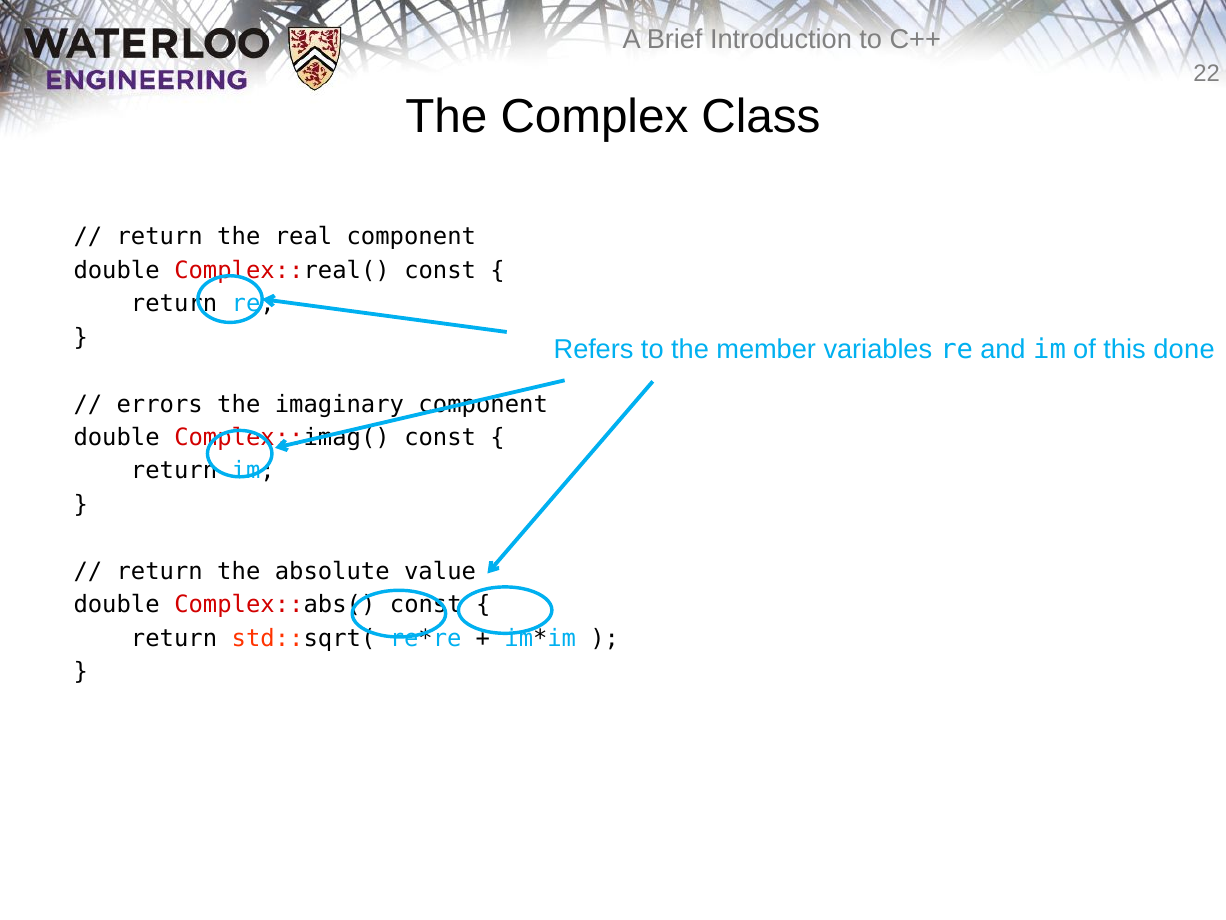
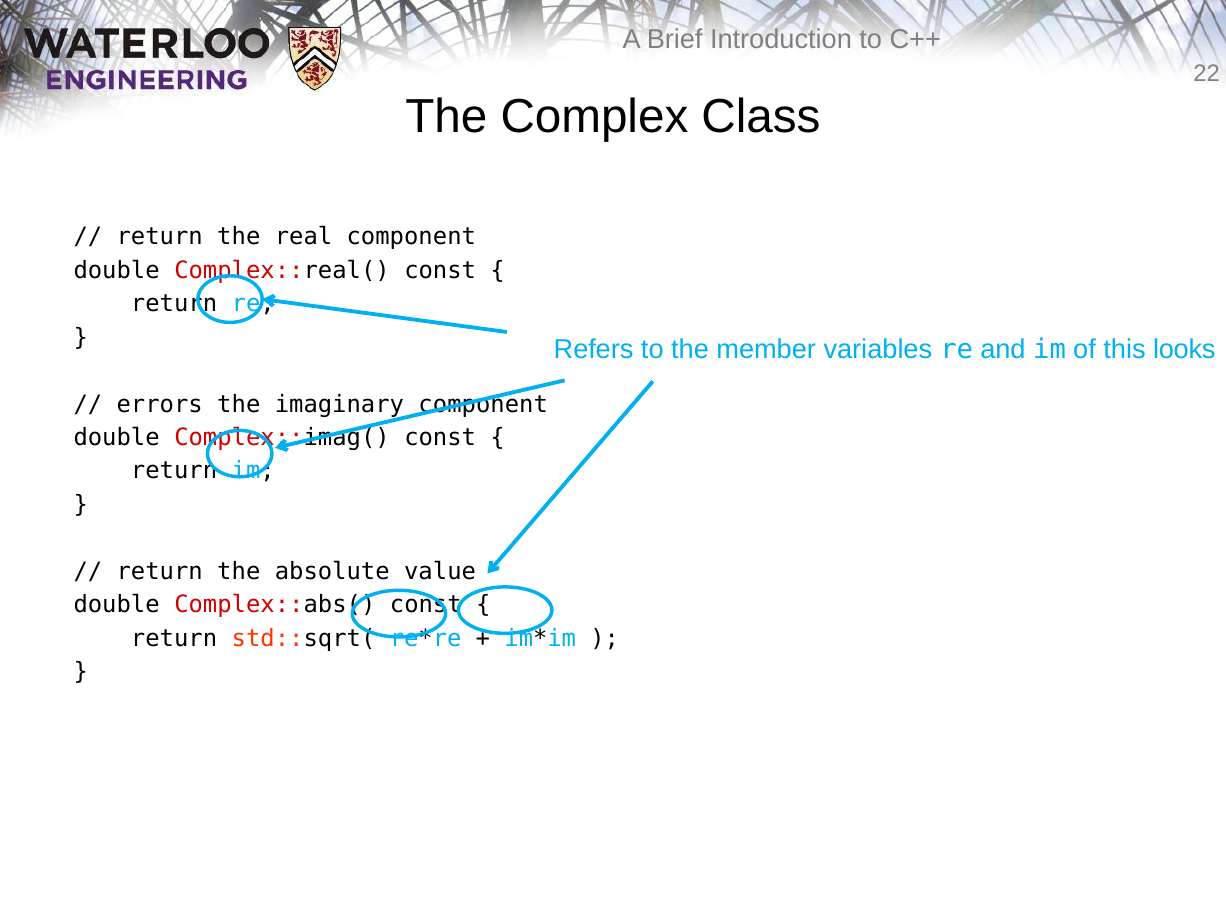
done: done -> looks (1184, 349)
